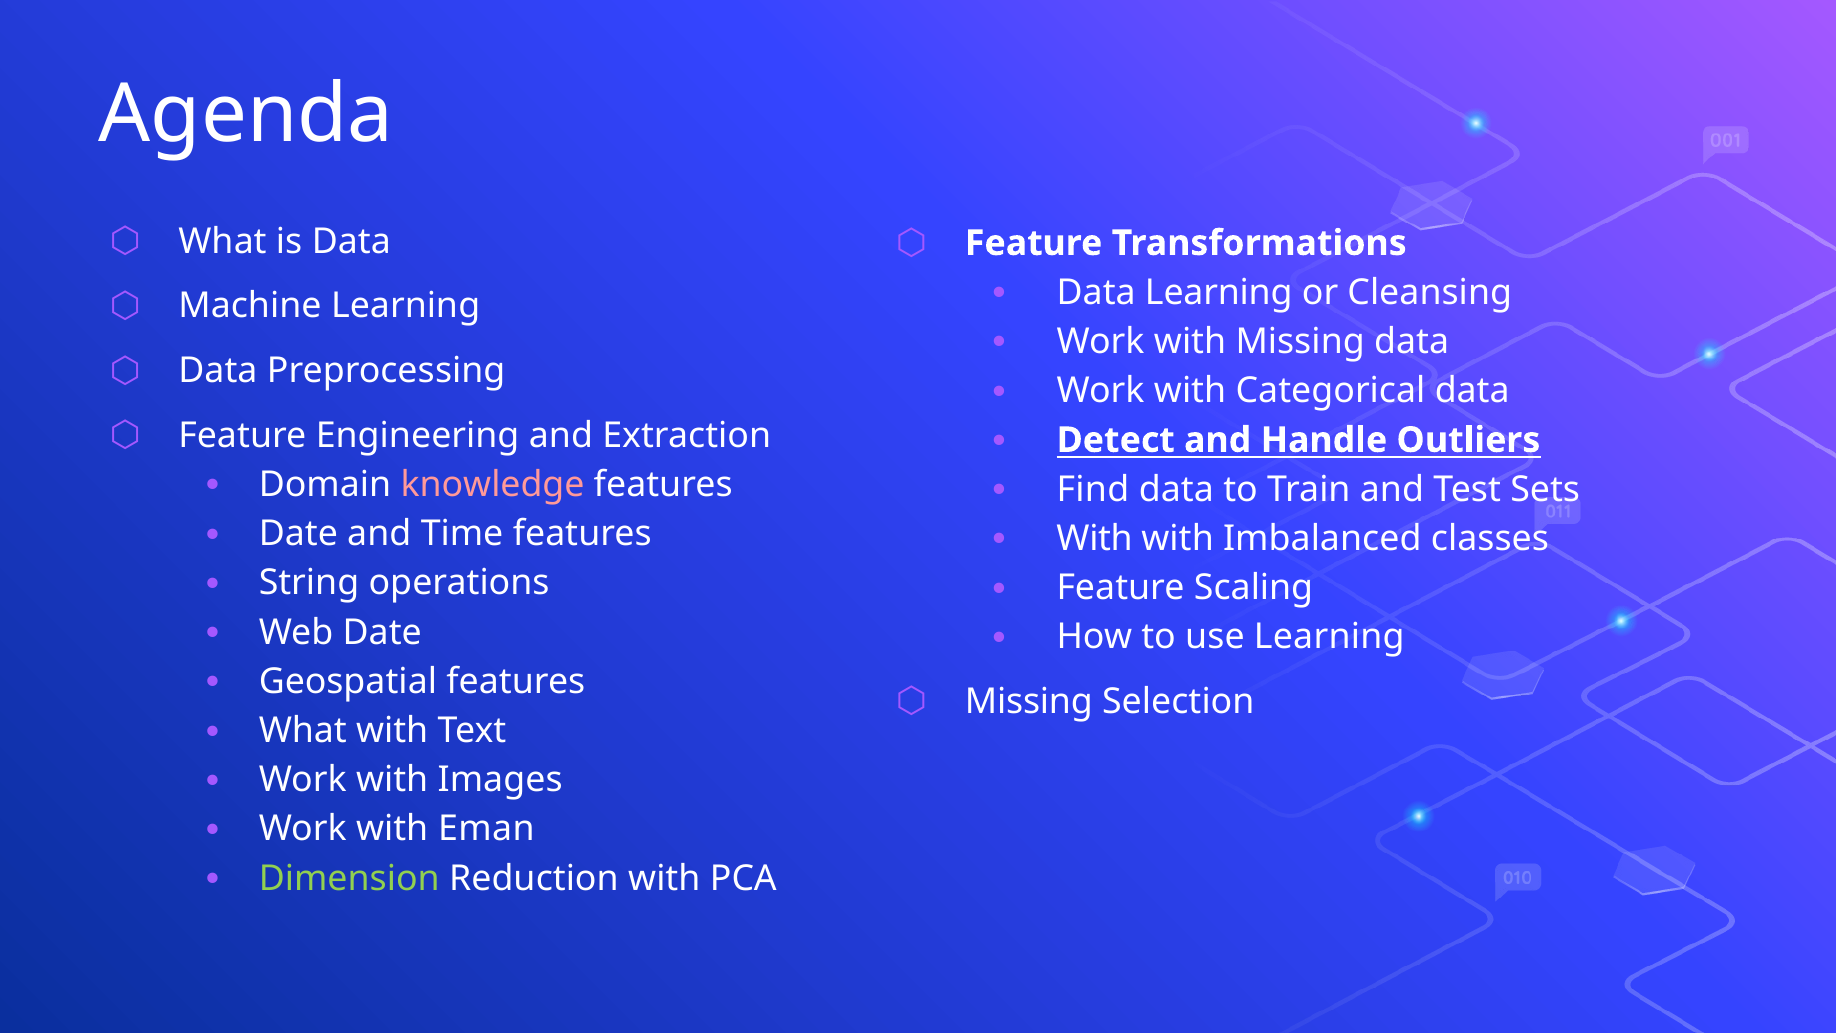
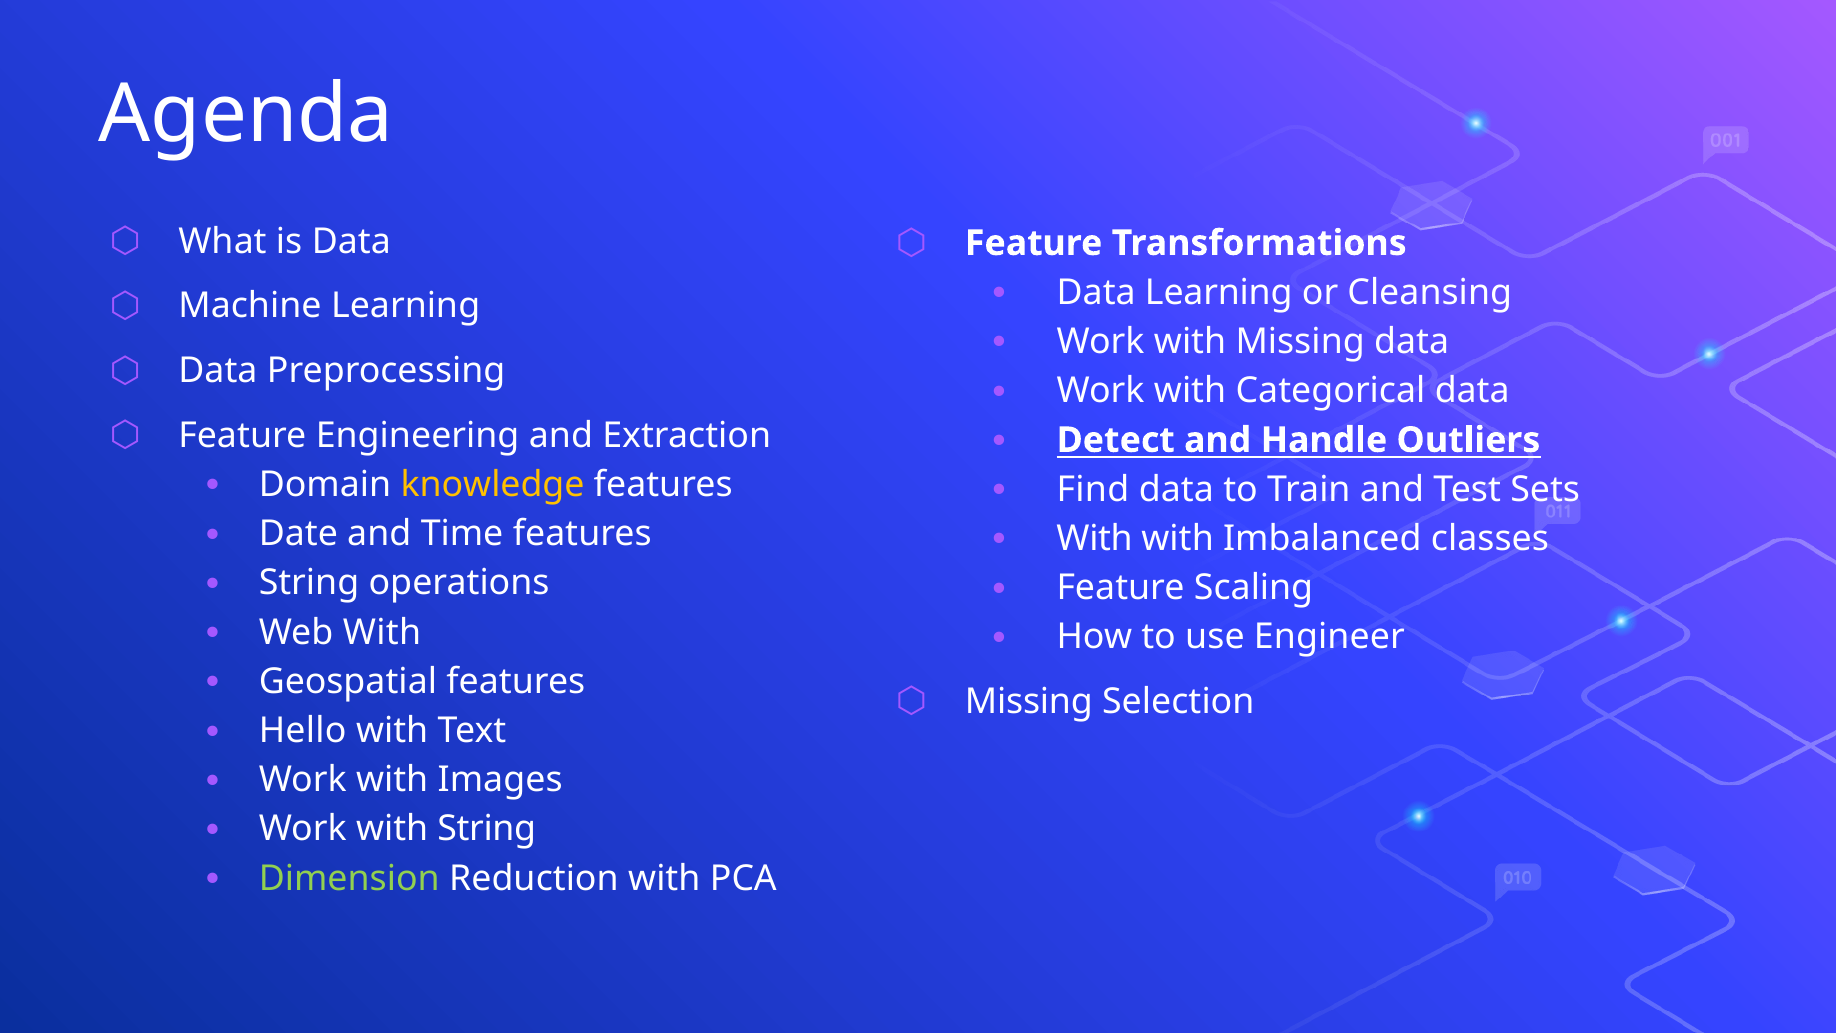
knowledge colour: pink -> yellow (493, 484)
Web Date: Date -> With (382, 632)
use Learning: Learning -> Engineer (1329, 637)
What: What -> Hello (303, 731)
with Eman: Eman -> String (487, 829)
